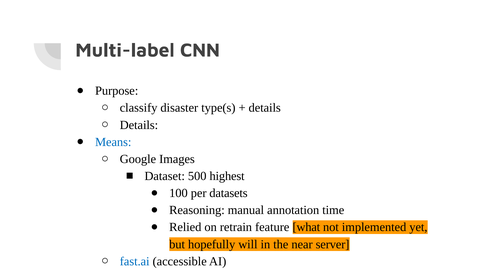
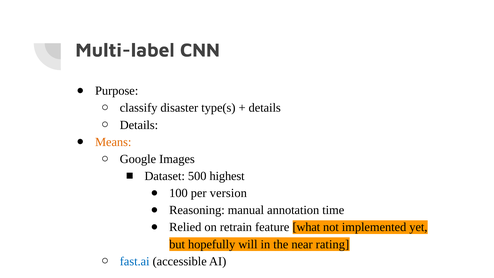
Means colour: blue -> orange (113, 142)
datasets: datasets -> version (228, 193)
server: server -> rating (332, 244)
